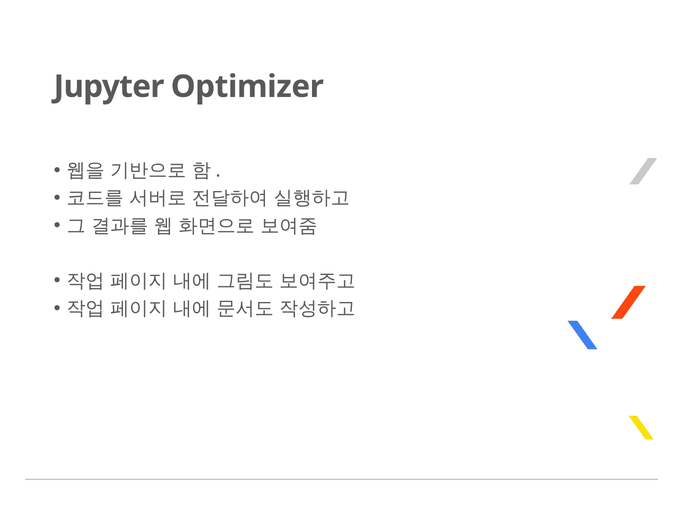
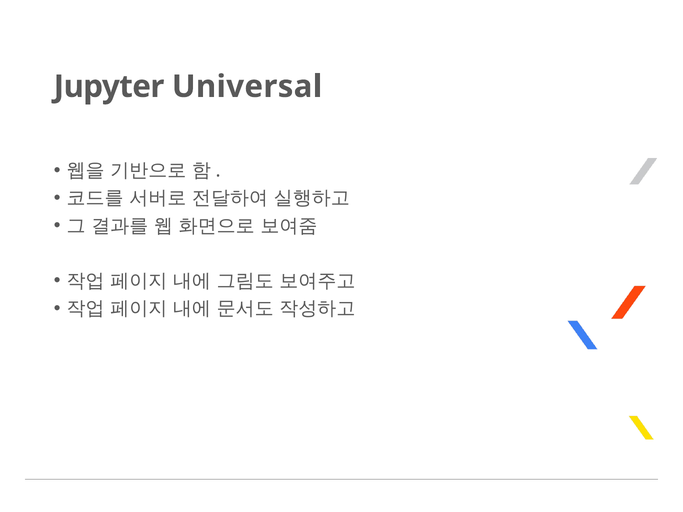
Optimizer: Optimizer -> Universal (247, 87)
